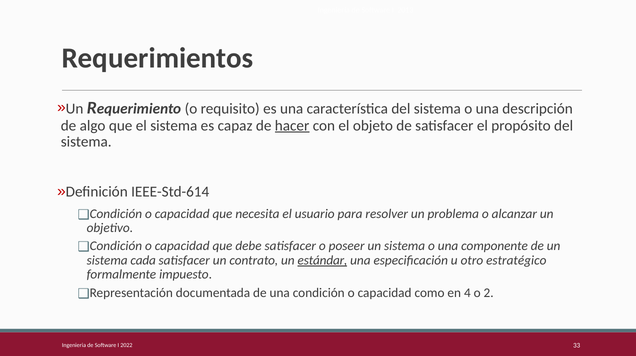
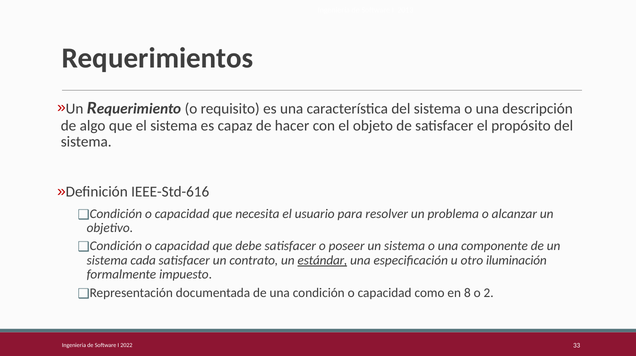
hacer underline: present -> none (292, 126)
IEEE-Std-614: IEEE-Std-614 -> IEEE-Std-616 (170, 192)
estratégico: estratégico -> iluminación (516, 261)
4: 4 -> 8 (467, 293)
